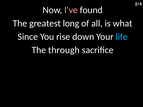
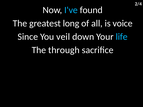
I've colour: pink -> light blue (71, 10)
what: what -> voice (123, 23)
rise: rise -> veil (63, 37)
